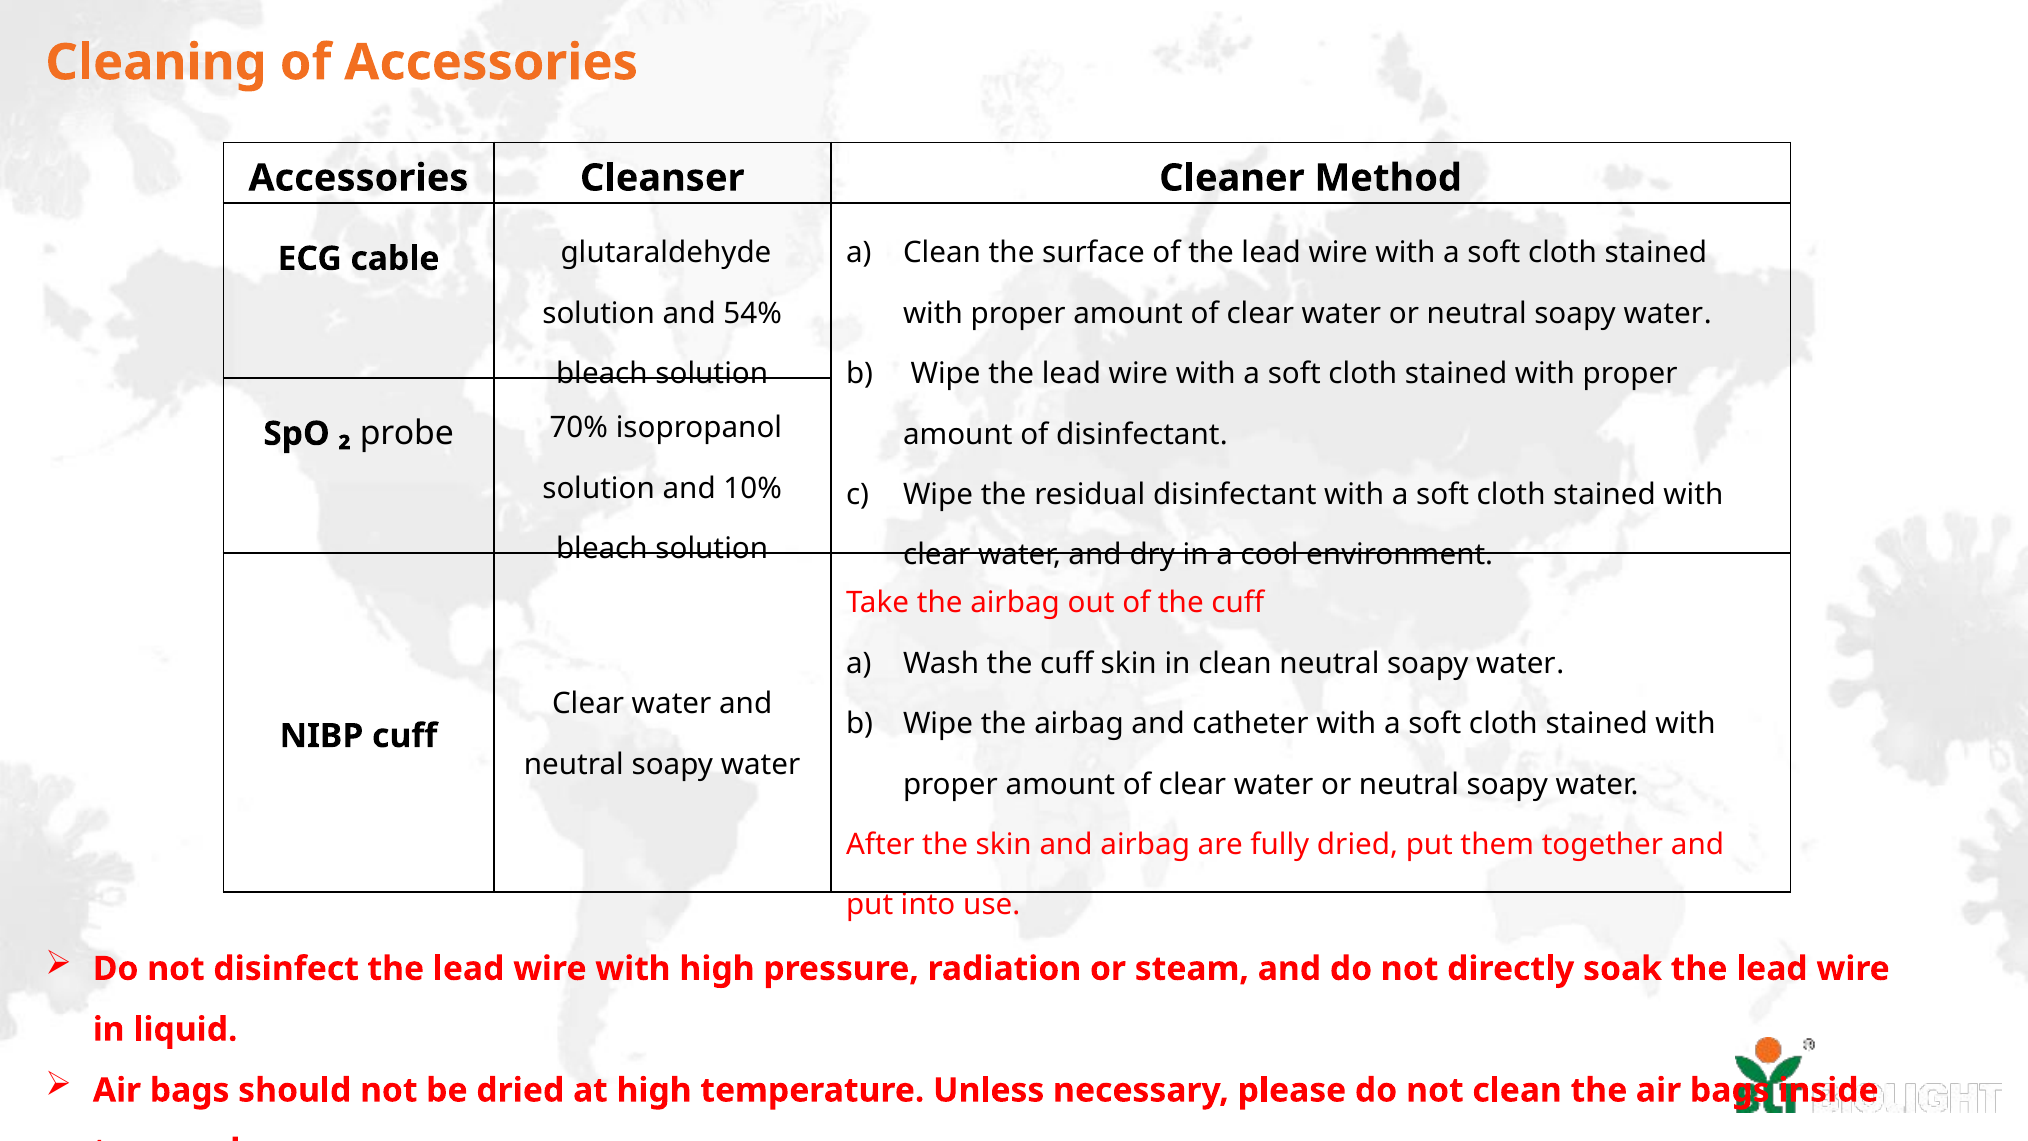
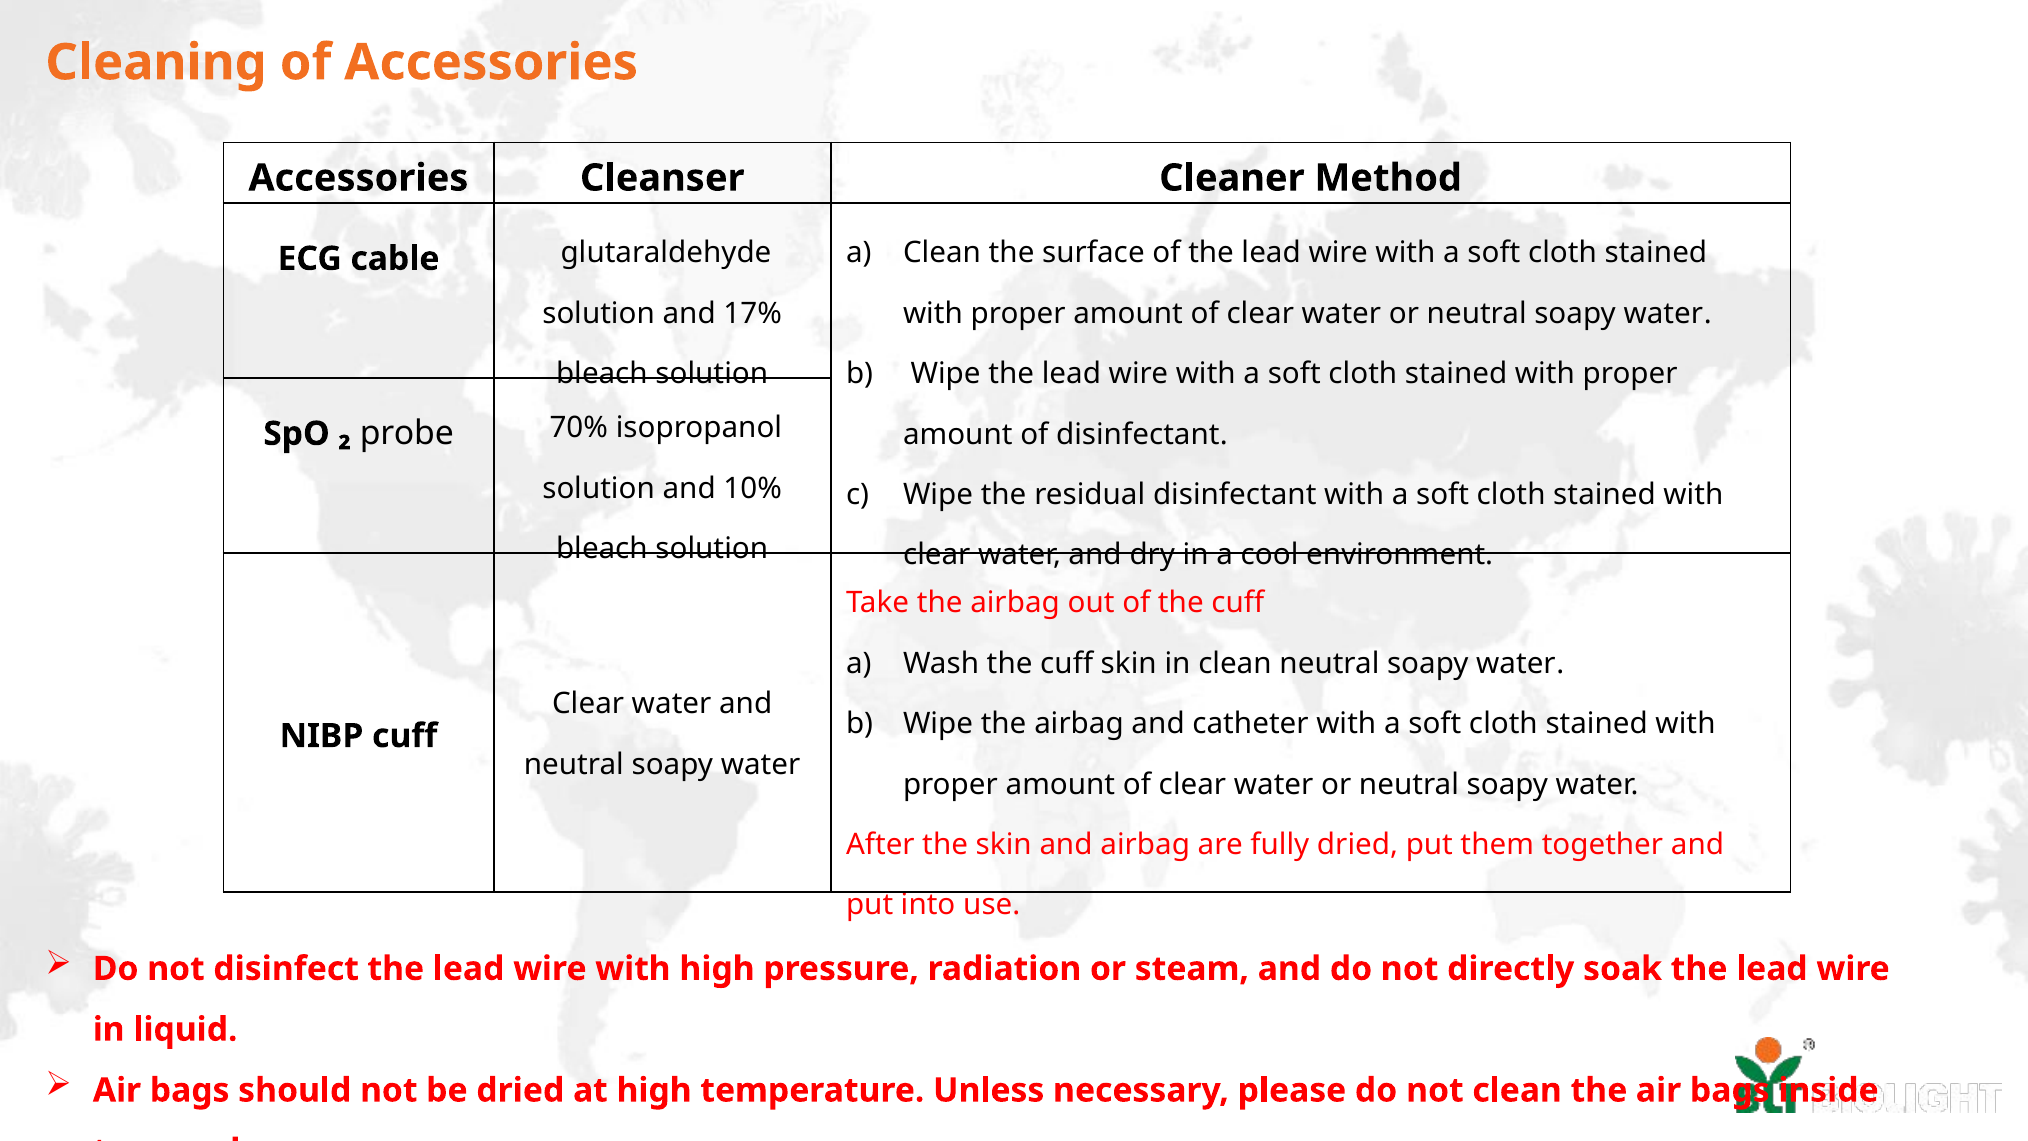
54%: 54% -> 17% (753, 313)
